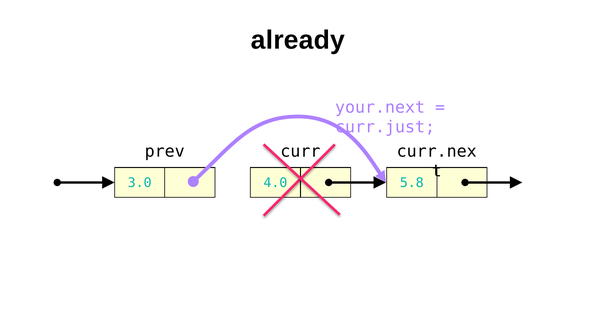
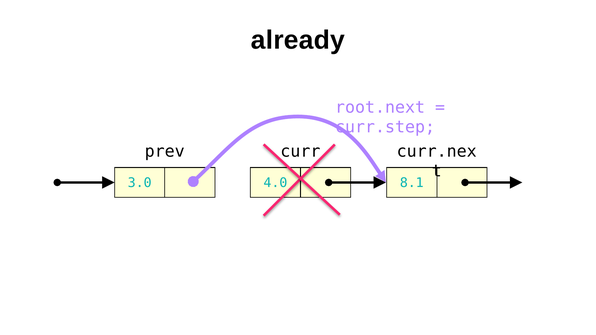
your.next: your.next -> root.next (380, 107)
curr.just: curr.just -> curr.step (385, 127)
5.8: 5.8 -> 8.1 (412, 183)
